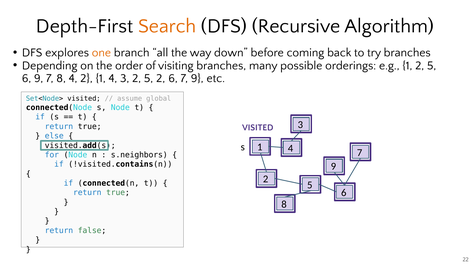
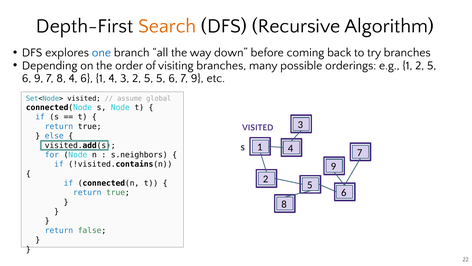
one colour: orange -> blue (101, 53)
4 2: 2 -> 6 (87, 78)
5 2: 2 -> 5 (161, 78)
